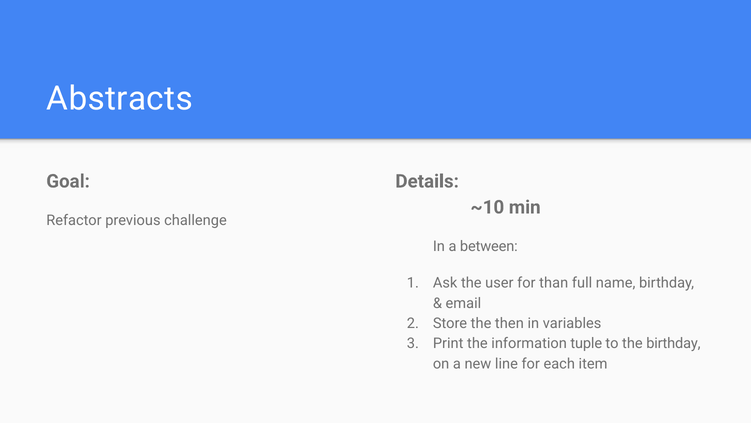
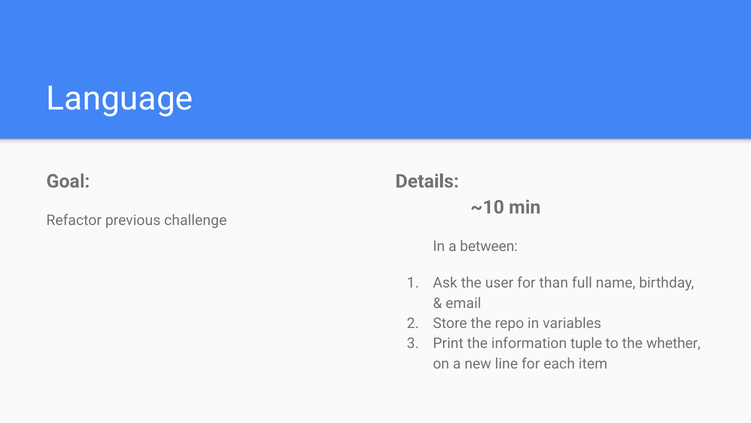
Abstracts: Abstracts -> Language (120, 99)
then: then -> repo (509, 323)
the birthday: birthday -> whether (673, 343)
